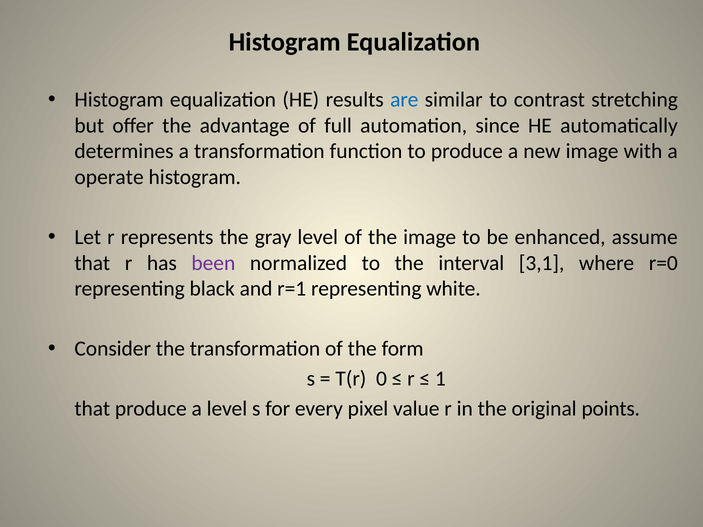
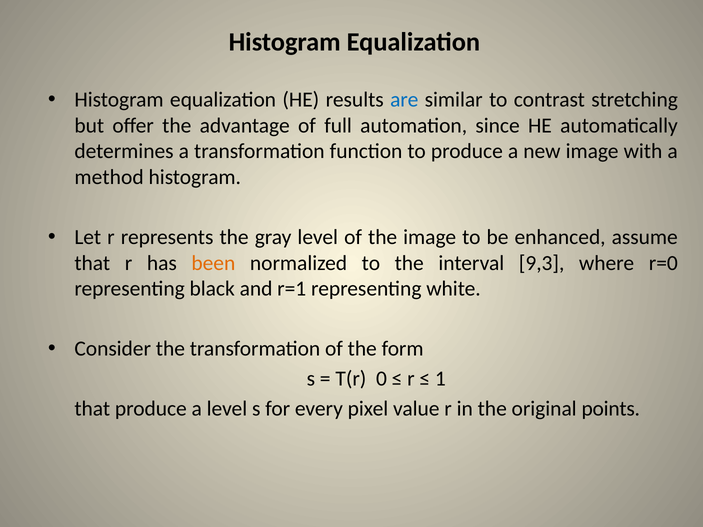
operate: operate -> method (109, 177)
been colour: purple -> orange (213, 263)
3,1: 3,1 -> 9,3 (542, 263)
